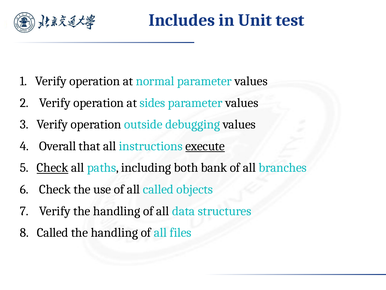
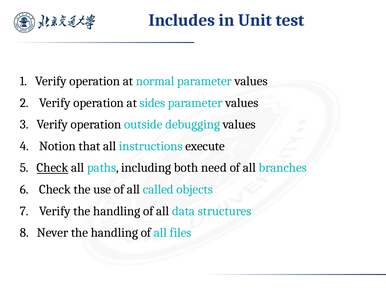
Overall: Overall -> Notion (57, 146)
execute underline: present -> none (205, 146)
bank: bank -> need (214, 167)
8 Called: Called -> Never (53, 232)
